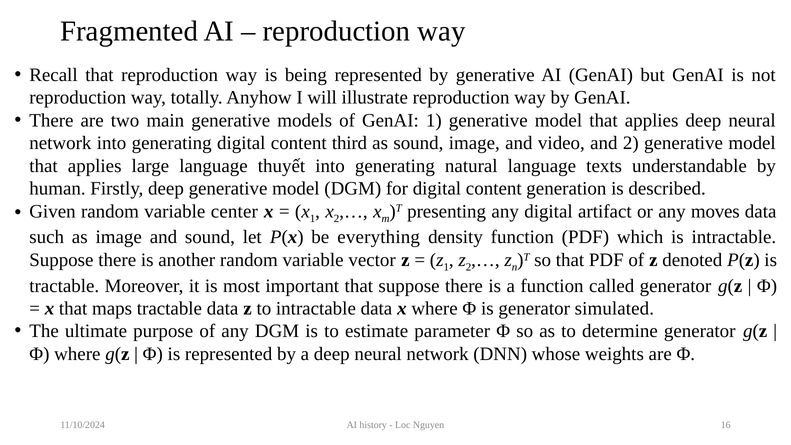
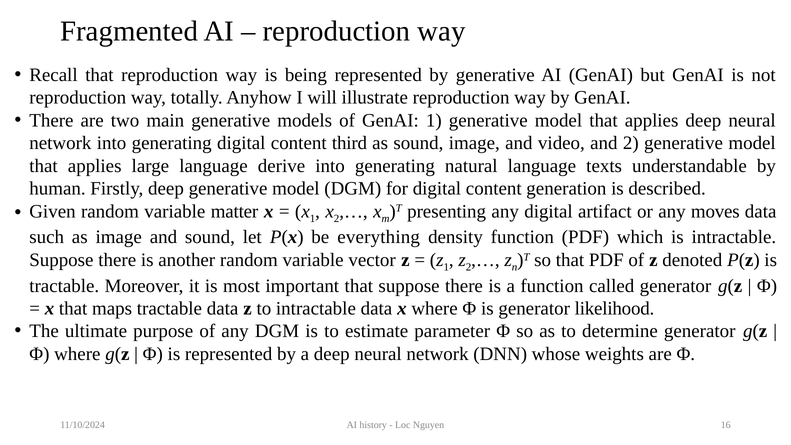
thuyết: thuyết -> derive (282, 166)
center: center -> matter (235, 211)
simulated: simulated -> likelihood (615, 308)
